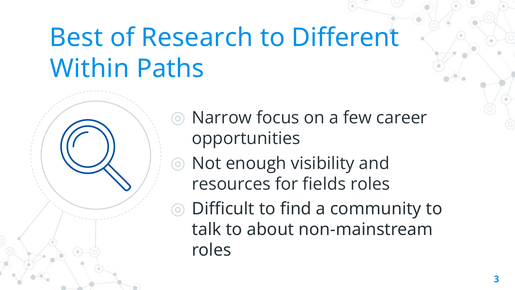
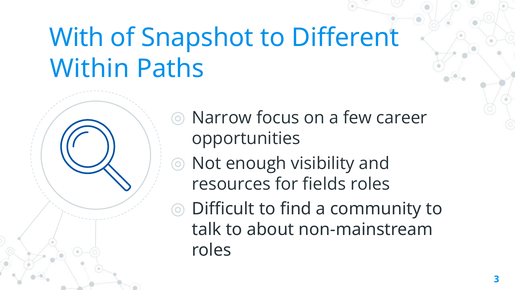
Best: Best -> With (77, 38)
Research: Research -> Snapshot (197, 38)
